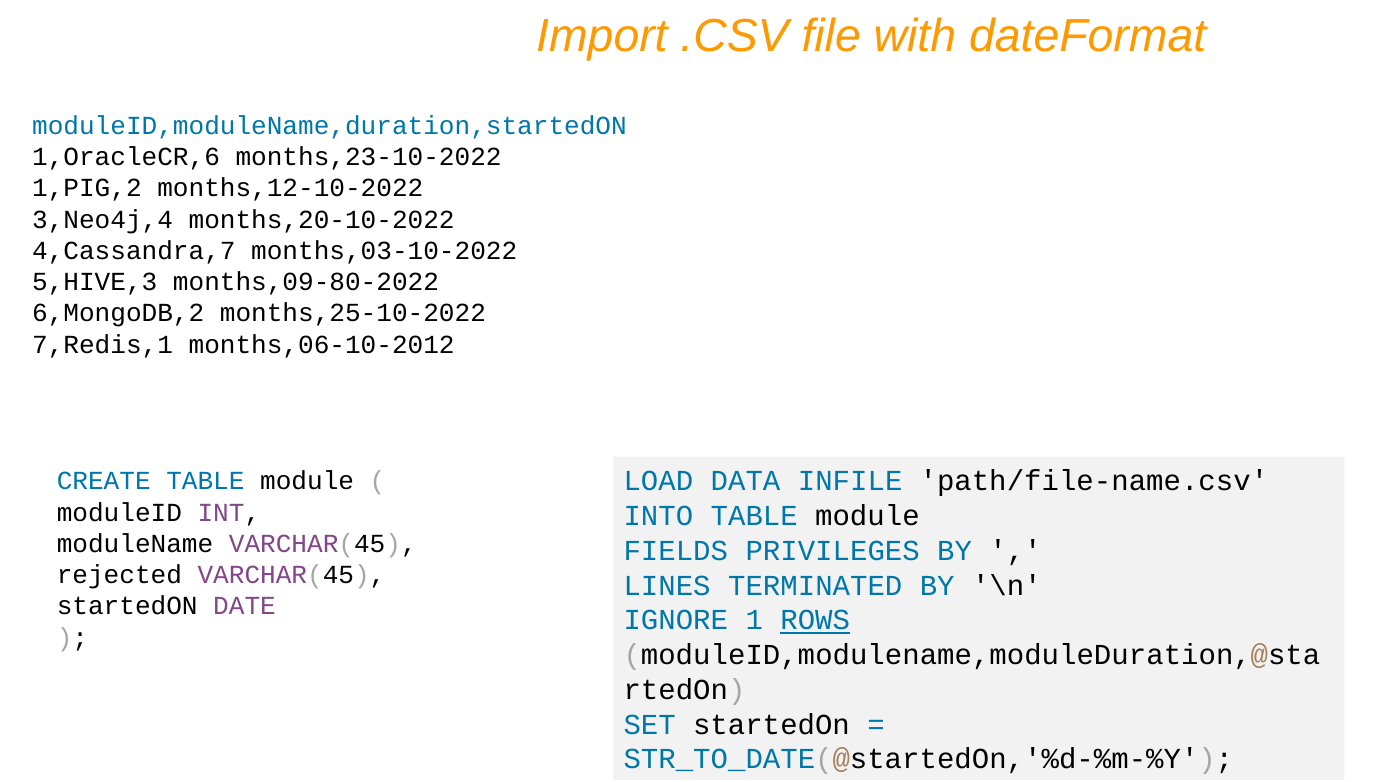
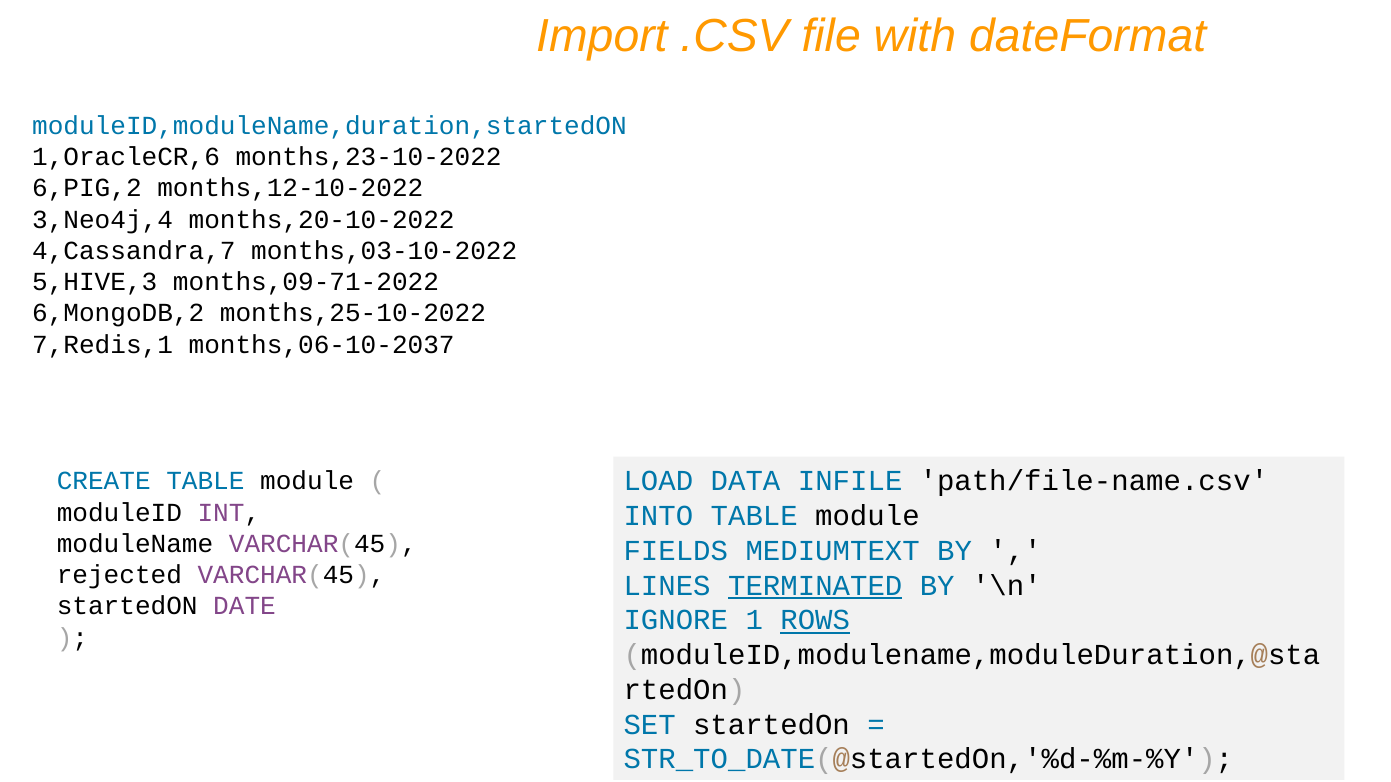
1,PIG,2: 1,PIG,2 -> 6,PIG,2 (87, 188)
months,09-80-2022: months,09-80-2022 -> months,09-71-2022 (306, 282)
months,06-10-2012: months,06-10-2012 -> months,06-10-2037 (322, 345)
PRIVILEGES: PRIVILEGES -> MEDIUMTEXT (833, 551)
TERMINATED underline: none -> present (815, 586)
